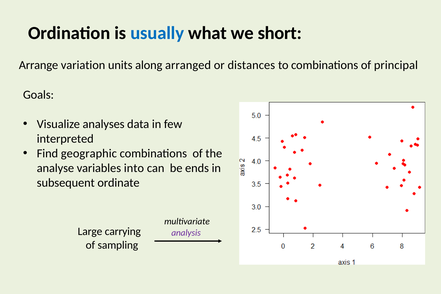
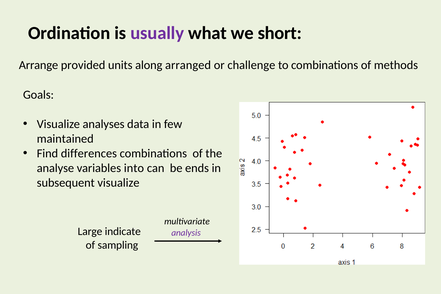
usually colour: blue -> purple (157, 33)
variation: variation -> provided (83, 65)
distances: distances -> challenge (251, 65)
principal: principal -> methods (396, 65)
interpreted: interpreted -> maintained (65, 139)
geographic: geographic -> differences (89, 153)
subsequent ordinate: ordinate -> visualize (118, 183)
carrying: carrying -> indicate (123, 231)
